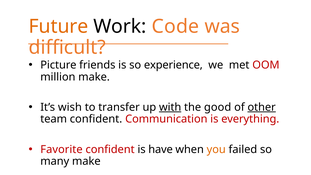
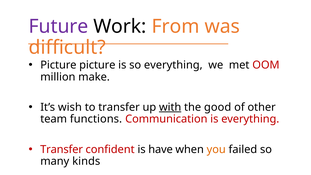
Future colour: orange -> purple (59, 27)
Code: Code -> From (176, 27)
Picture friends: friends -> picture (97, 65)
so experience: experience -> everything (173, 65)
other underline: present -> none (262, 107)
team confident: confident -> functions (96, 119)
Favorite: Favorite -> Transfer (62, 149)
many make: make -> kinds (86, 161)
